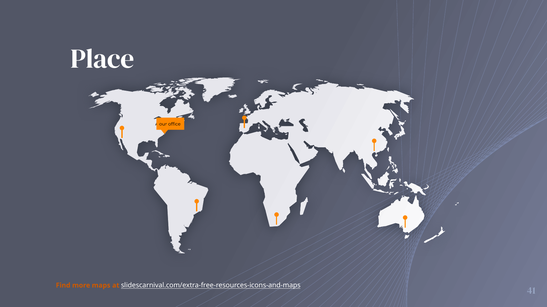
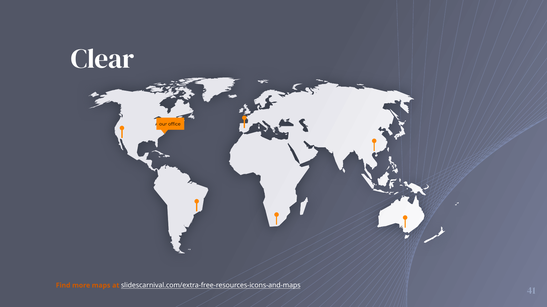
Place: Place -> Clear (102, 59)
